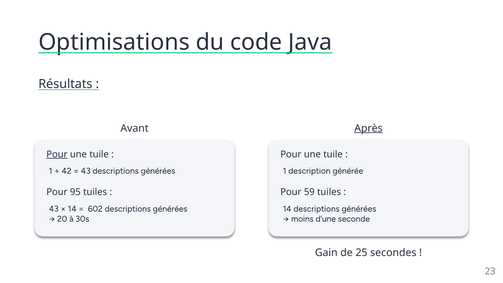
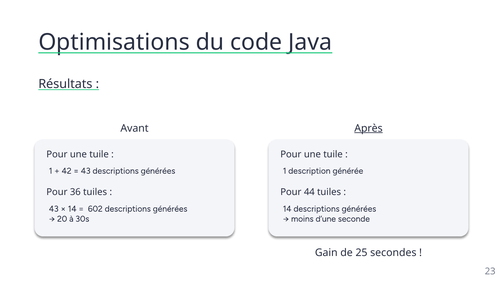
Pour underline: present -> none (57, 154)
95: 95 -> 36 (75, 192)
59: 59 -> 44 (309, 192)
